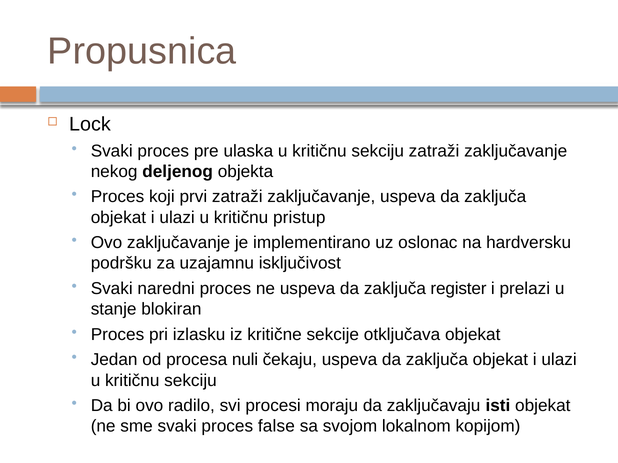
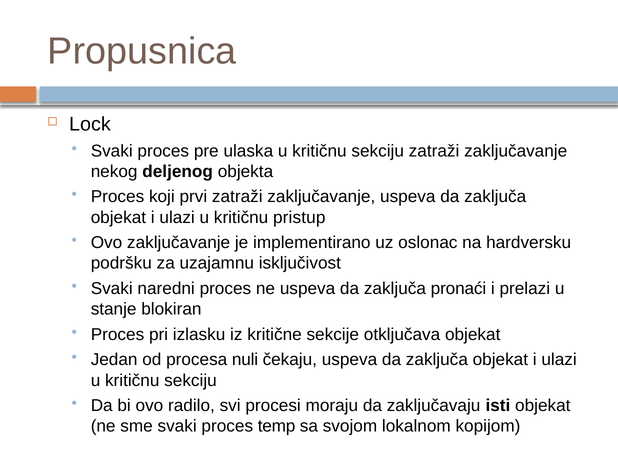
register: register -> pronaći (458, 289)
false: false -> temp (277, 427)
